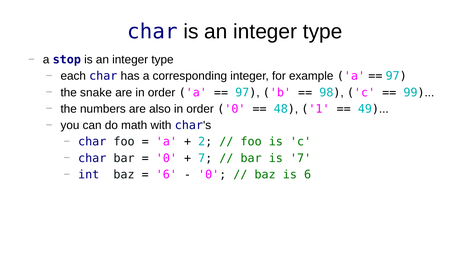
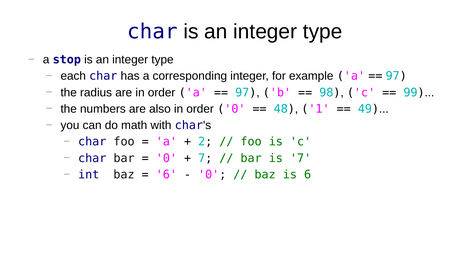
snake: snake -> radius (96, 93)
